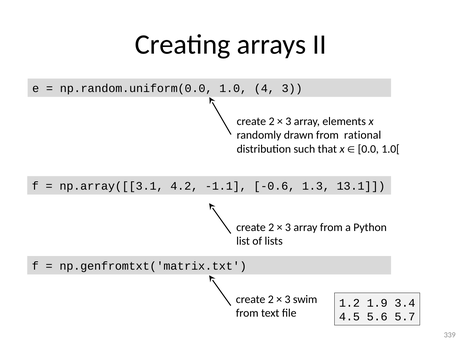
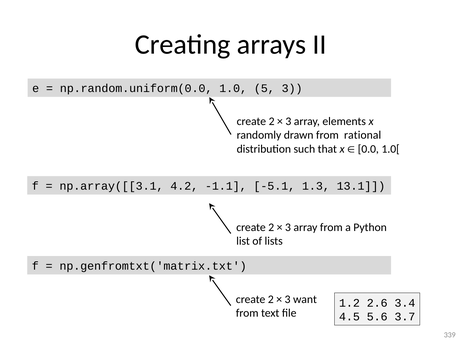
4: 4 -> 5 (264, 89)
-0.6: -0.6 -> -5.1 (274, 186)
swim: swim -> want (305, 300)
1.9: 1.9 -> 2.6 (377, 303)
5.7: 5.7 -> 3.7 (405, 317)
